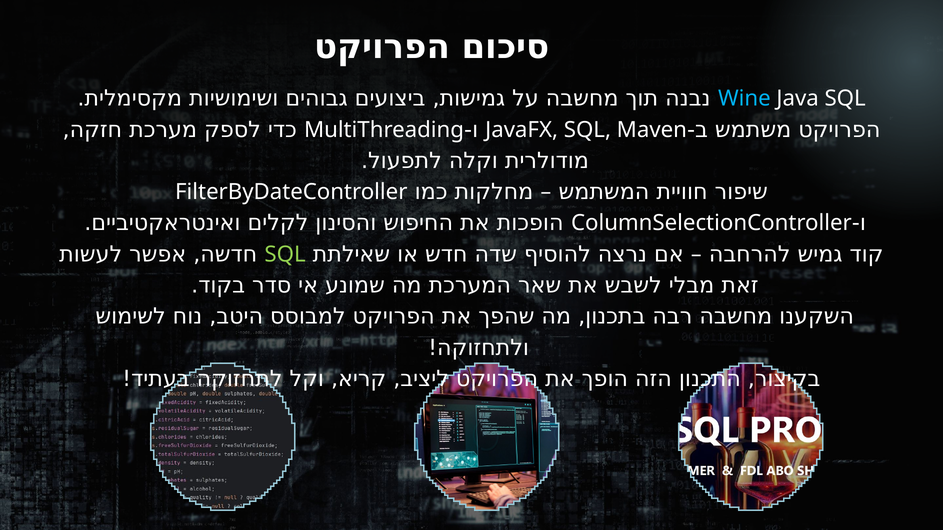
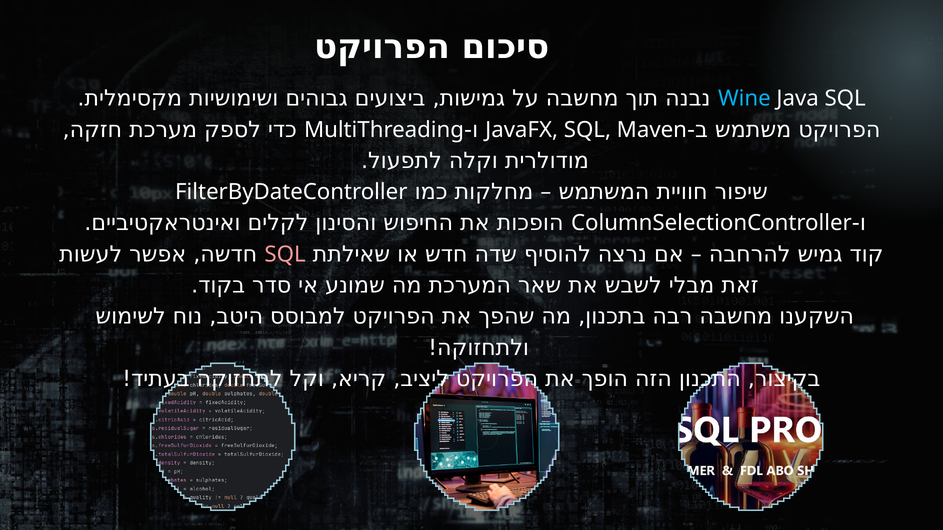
SQL colour: light green -> pink (285, 255)
